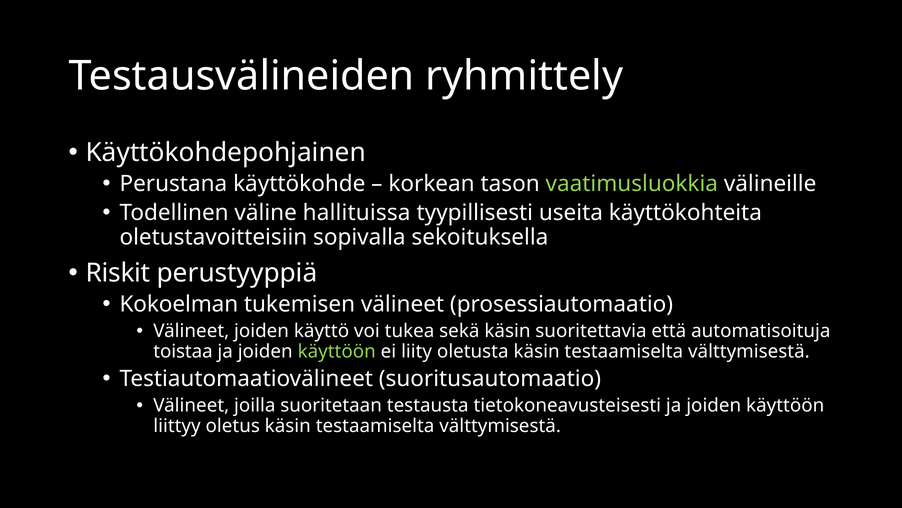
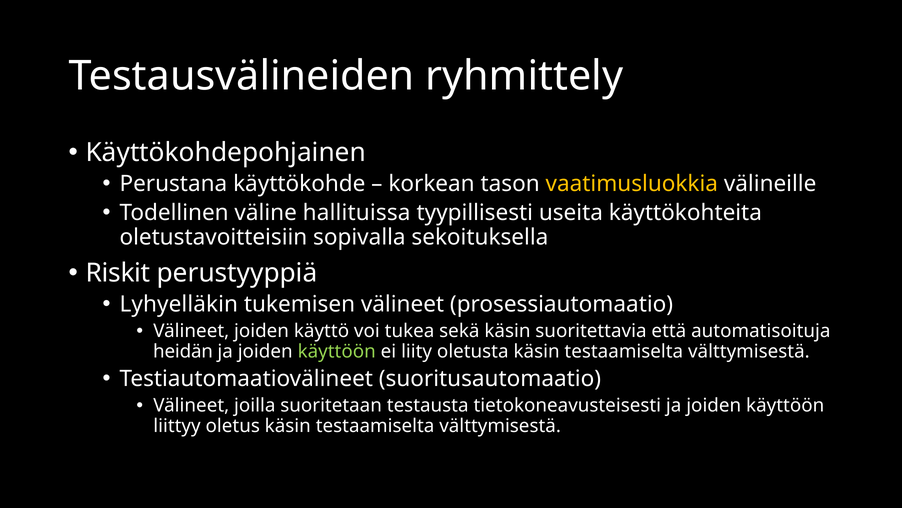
vaatimusluokkia colour: light green -> yellow (632, 184)
Kokoelman: Kokoelman -> Lyhyelläkin (179, 304)
toistaa: toistaa -> heidän (183, 351)
